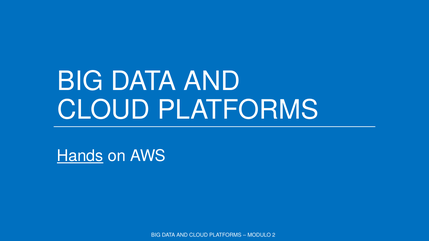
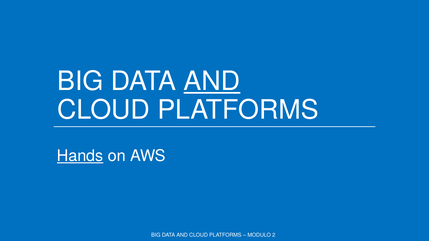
AND underline: none -> present (212, 81)
